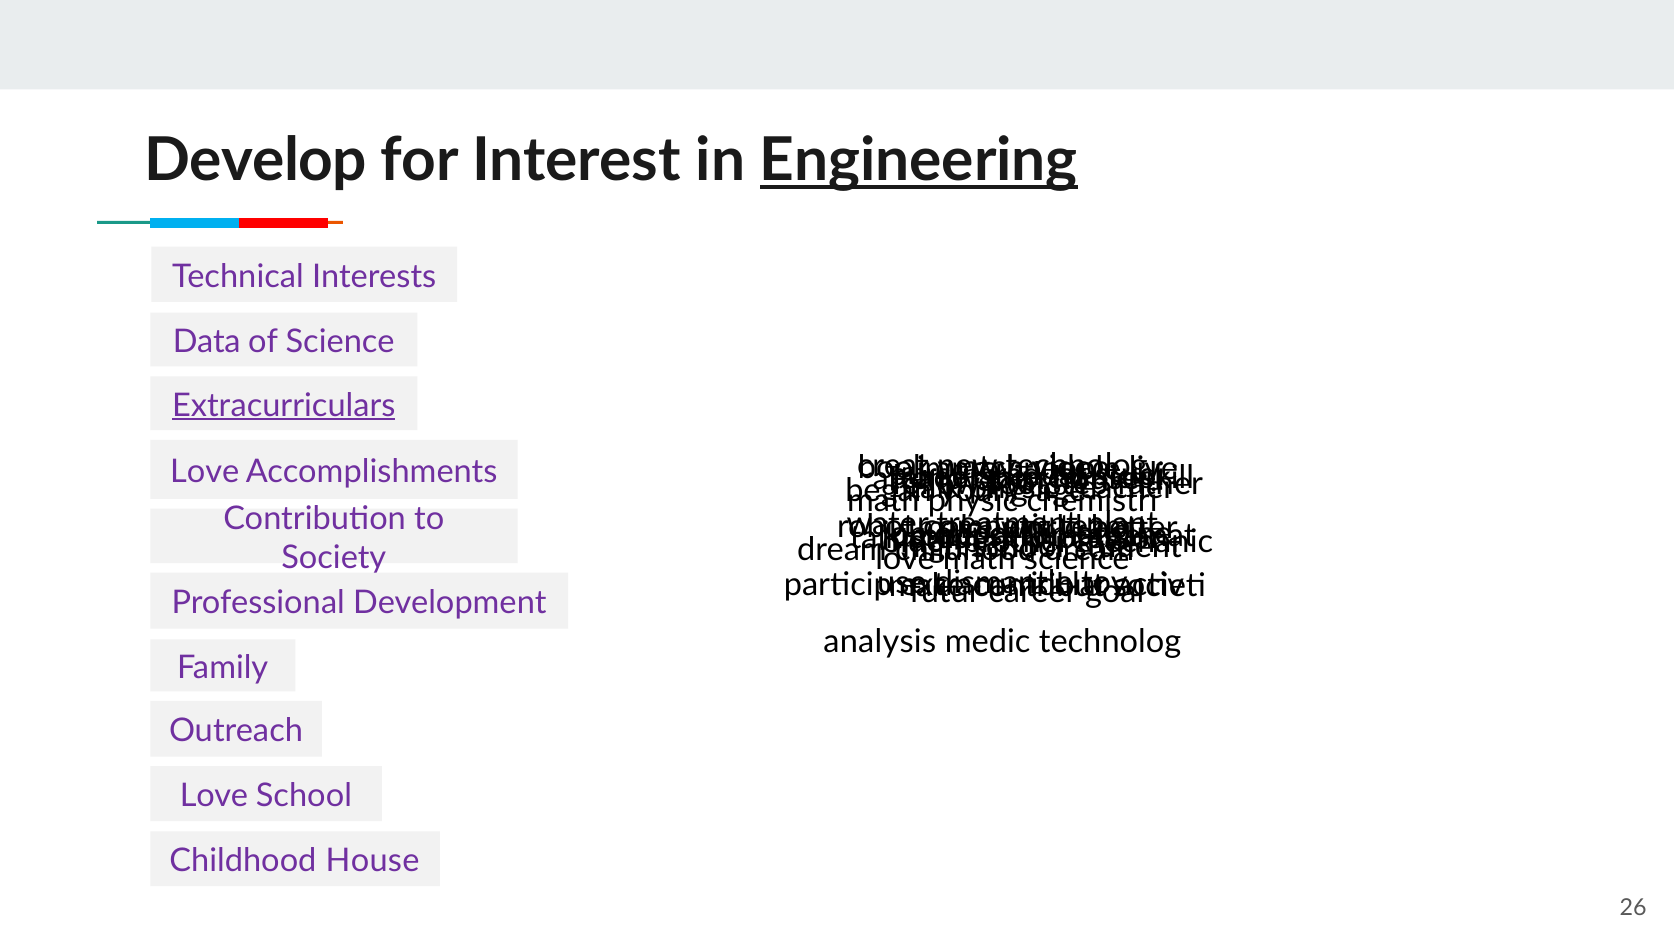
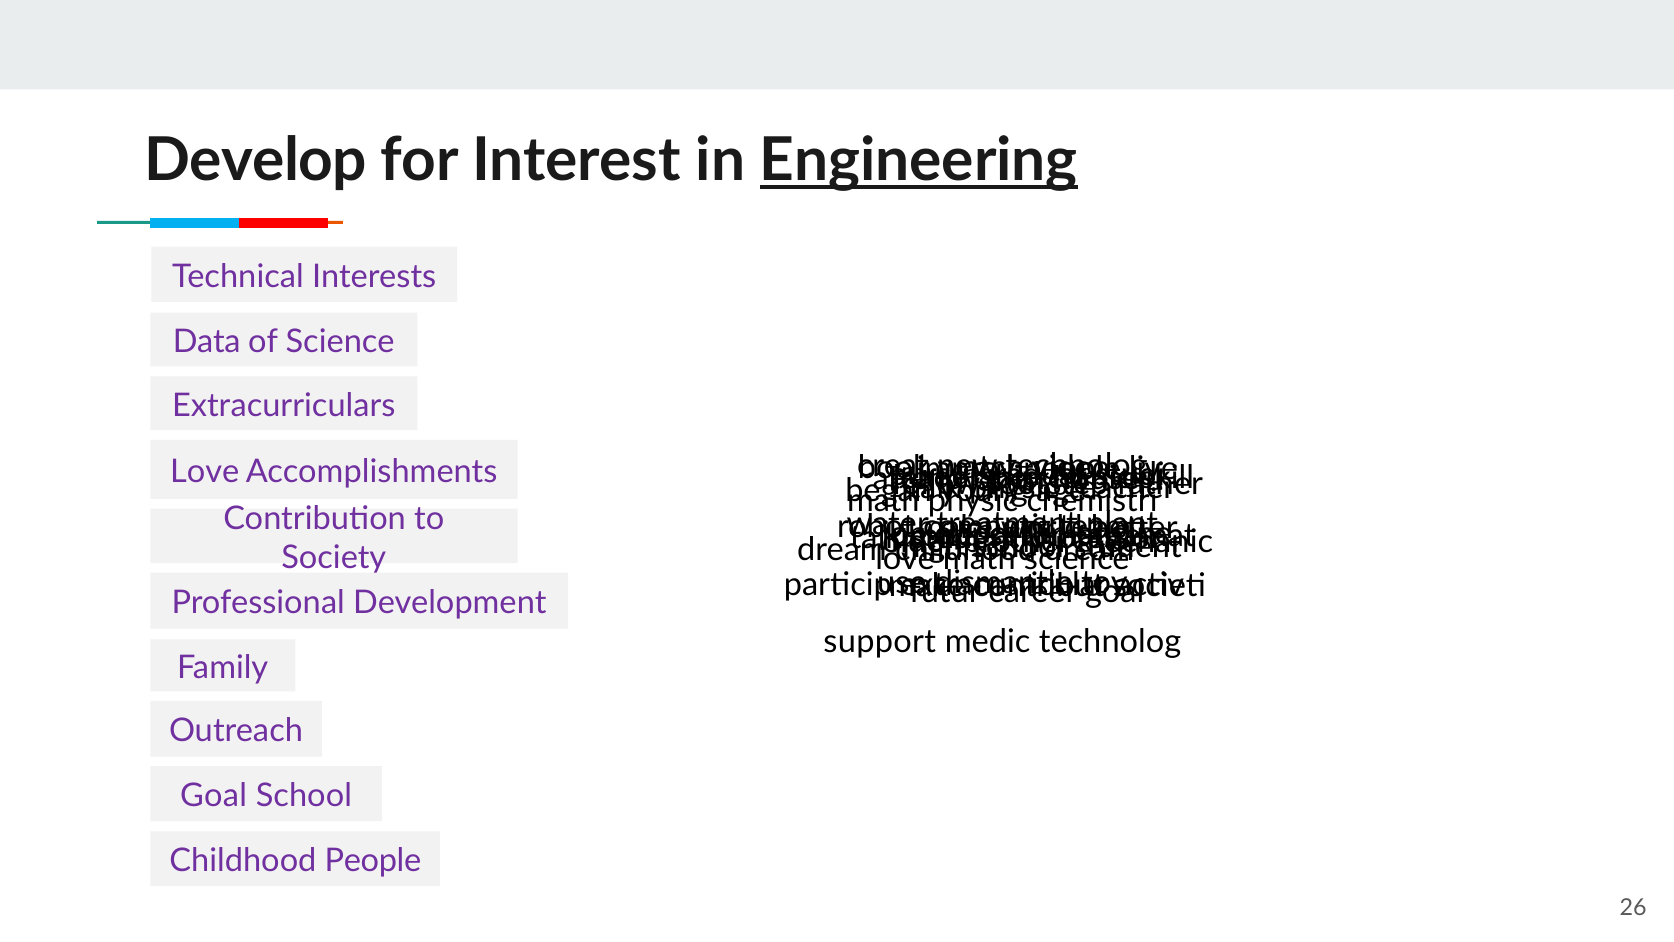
Extracurriculars underline: present -> none (284, 405)
analysis: analysis -> support (880, 641)
Love: Love -> Goal (214, 796)
Childhood House: House -> People (373, 861)
